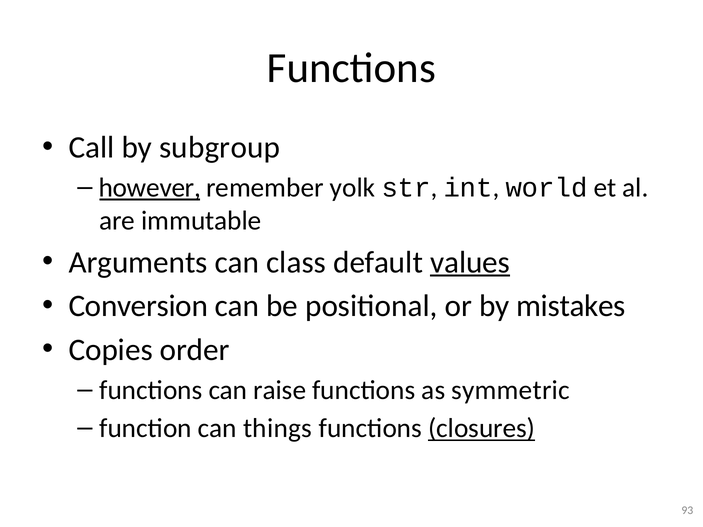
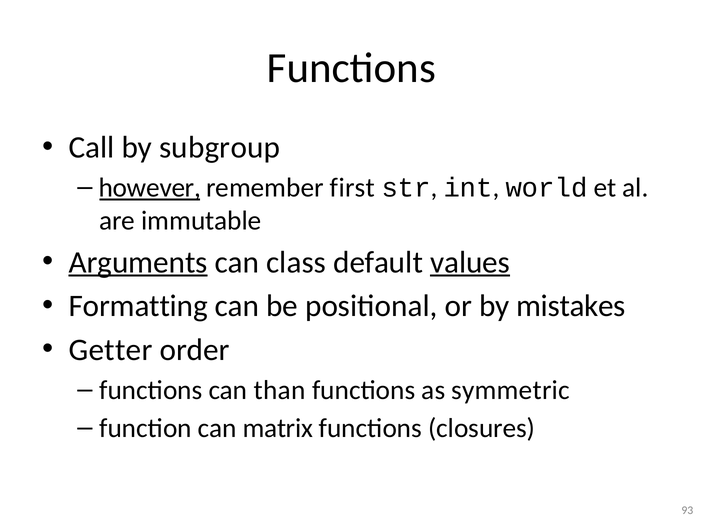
yolk: yolk -> first (352, 188)
Arguments underline: none -> present (138, 262)
Conversion: Conversion -> Formatting (138, 306)
Copies: Copies -> Getter (111, 350)
raise: raise -> than (280, 390)
things: things -> matrix (278, 429)
closures underline: present -> none (482, 429)
